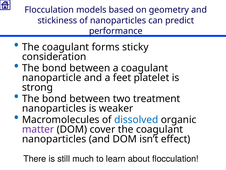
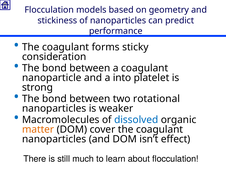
feet: feet -> into (122, 78)
treatment: treatment -> rotational (157, 98)
matter colour: purple -> orange (38, 129)
